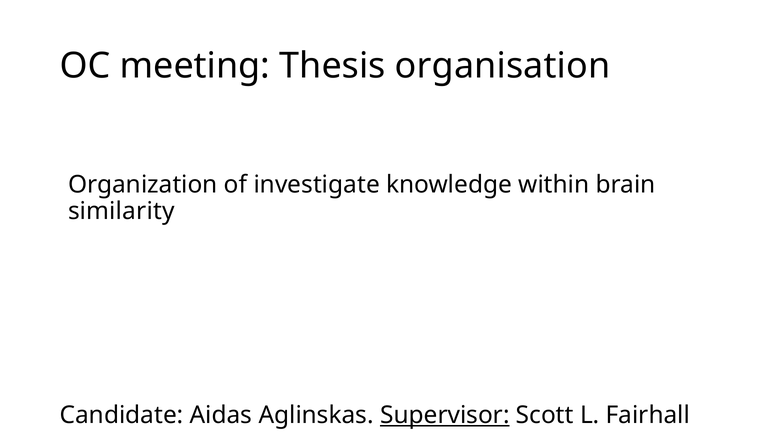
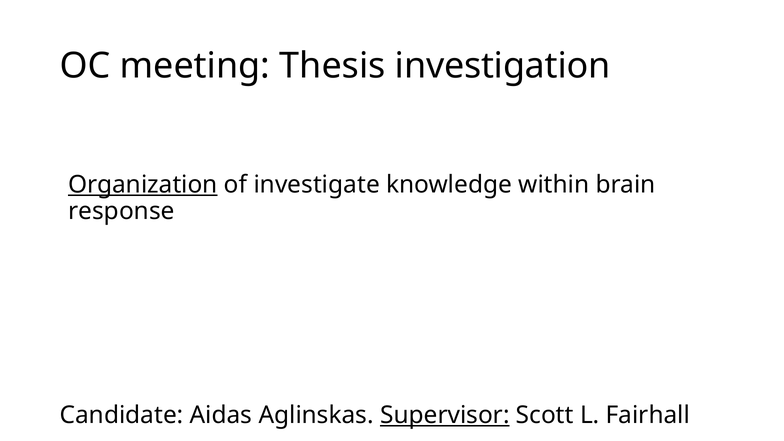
organisation: organisation -> investigation (503, 66)
Organization underline: none -> present (143, 185)
similarity: similarity -> response (121, 211)
